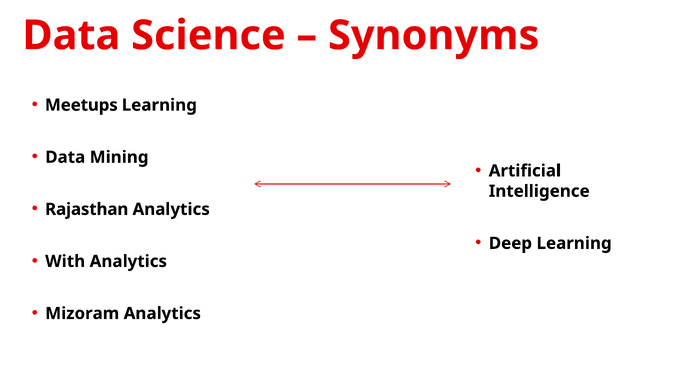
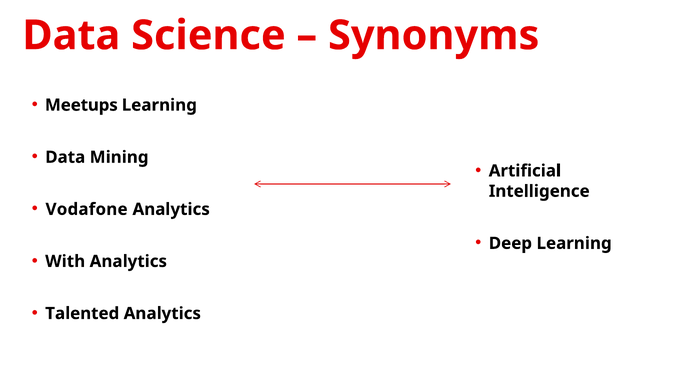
Rajasthan: Rajasthan -> Vodafone (87, 209)
Mizoram: Mizoram -> Talented (82, 313)
